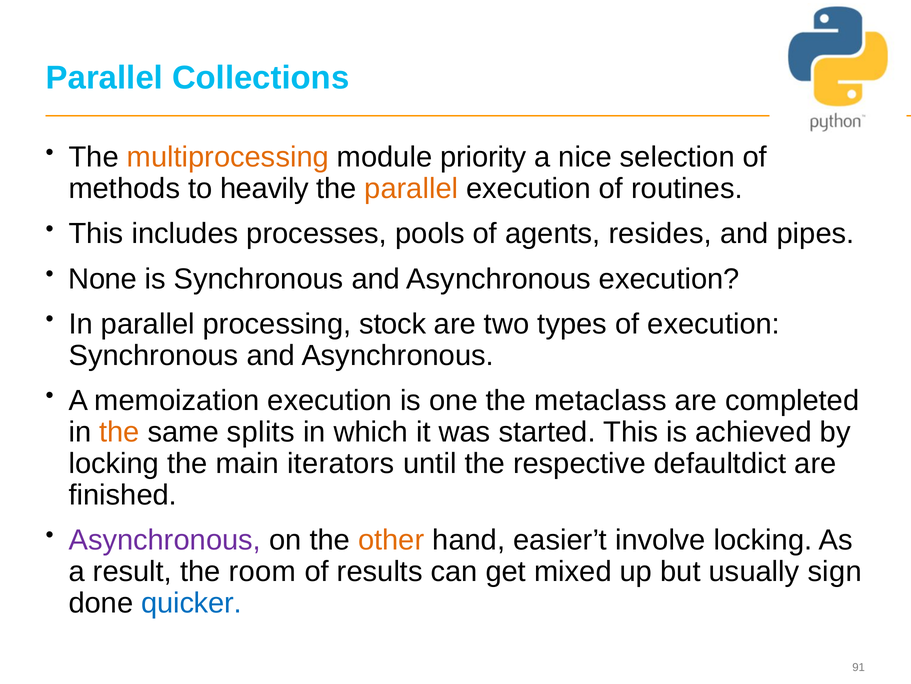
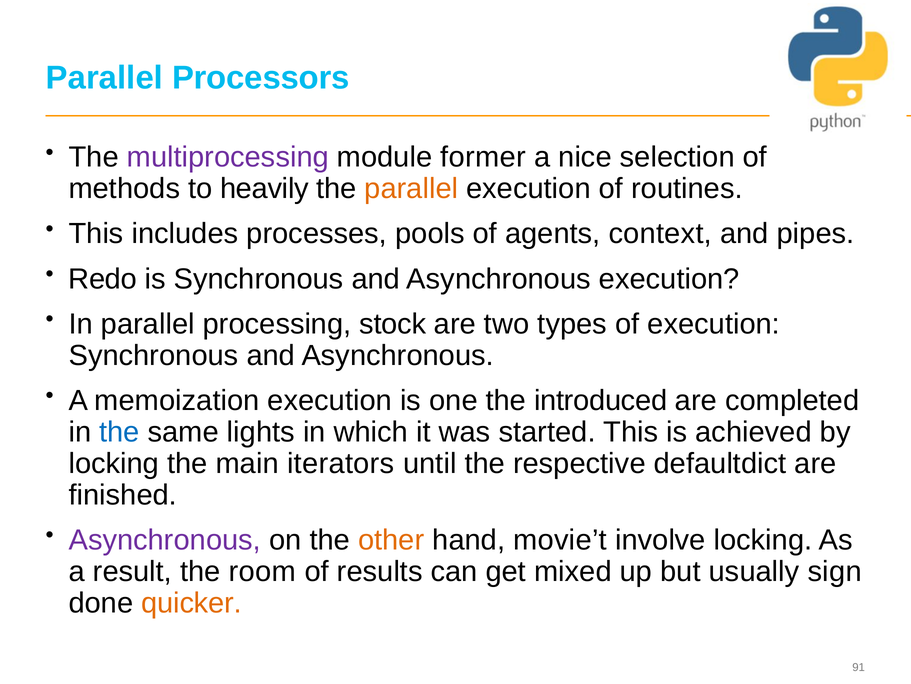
Collections: Collections -> Processors (261, 78)
multiprocessing colour: orange -> purple (228, 157)
priority: priority -> former (483, 157)
resides: resides -> context (660, 234)
None: None -> Redo (103, 279)
metaclass: metaclass -> introduced (601, 400)
the colour: orange -> blue (119, 432)
splits: splits -> lights (261, 432)
easier’t: easier’t -> movie’t (560, 539)
quicker colour: blue -> orange (192, 602)
